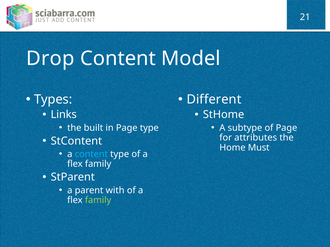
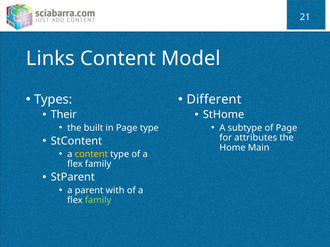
Drop: Drop -> Links (50, 59)
Links: Links -> Their (64, 115)
Must: Must -> Main (259, 148)
content colour: light blue -> yellow (91, 154)
